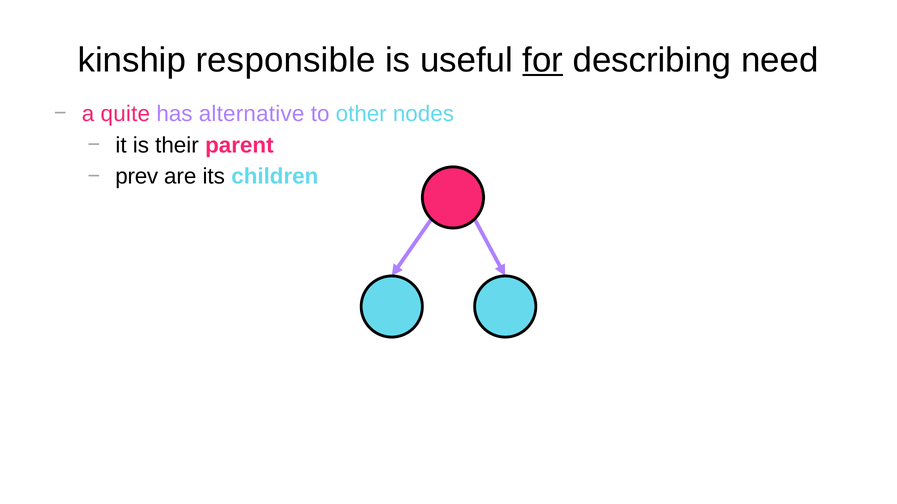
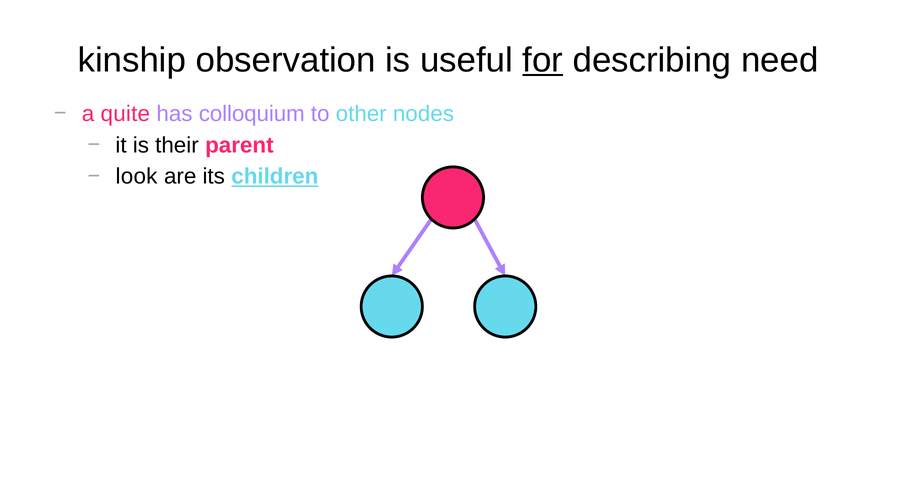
responsible: responsible -> observation (286, 60)
alternative: alternative -> colloquium (252, 114)
prev: prev -> look (137, 177)
children underline: none -> present (275, 177)
